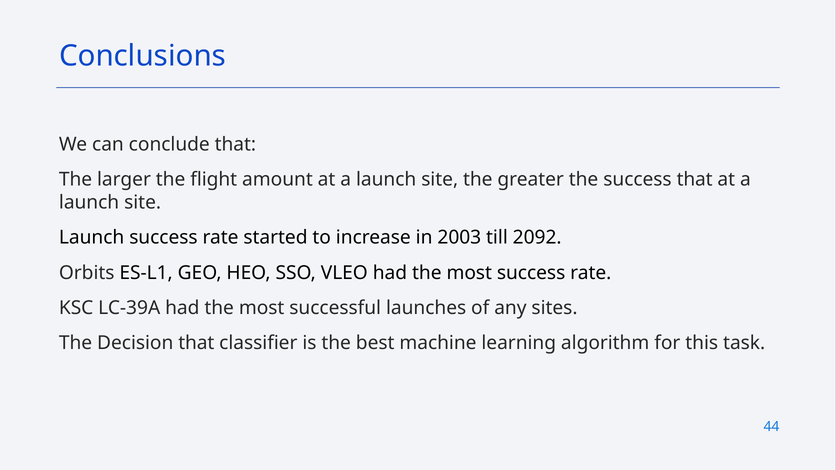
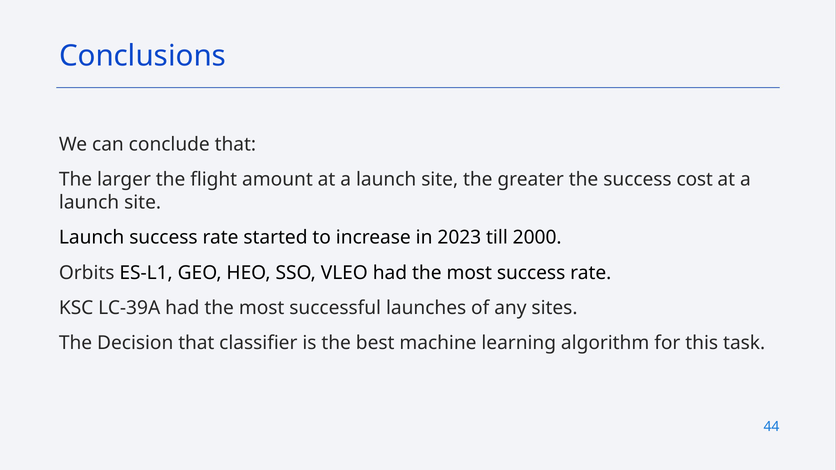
success that: that -> cost (695, 180)
2003: 2003 -> 2023 (459, 238)
2092: 2092 -> 2000 (537, 238)
